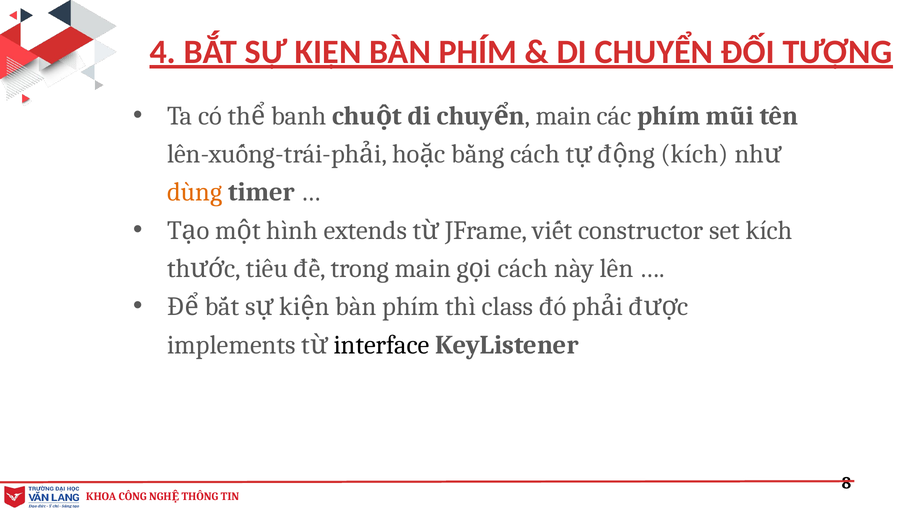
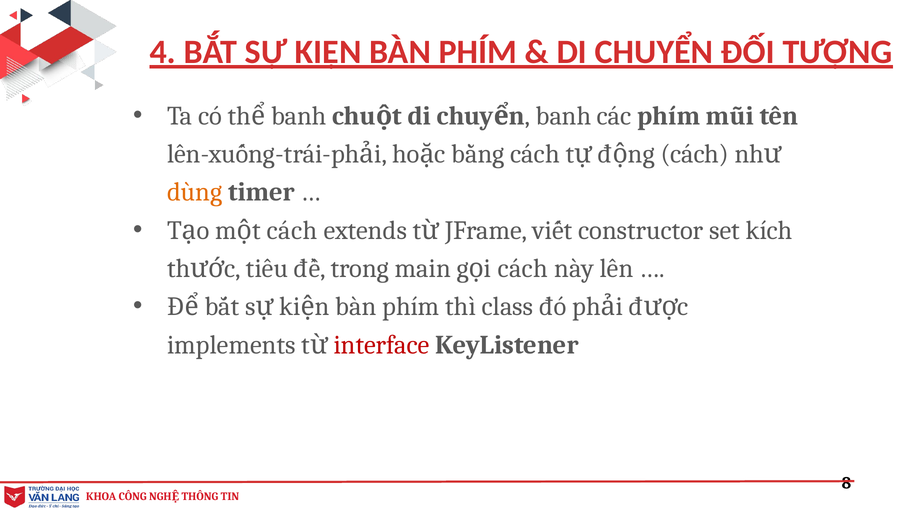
main: main -> banh (564, 116)
kích: kích -> cách (695, 154)
hình: hình -> cách (292, 230)
interface colour: black -> red (382, 345)
